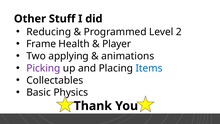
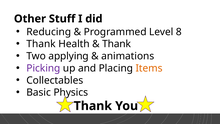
2: 2 -> 8 (179, 32)
Frame: Frame -> Thank (41, 44)
Player: Player -> Thank (117, 44)
Items colour: blue -> orange (149, 68)
